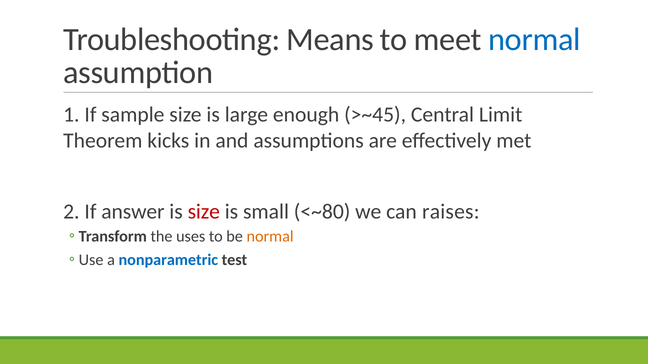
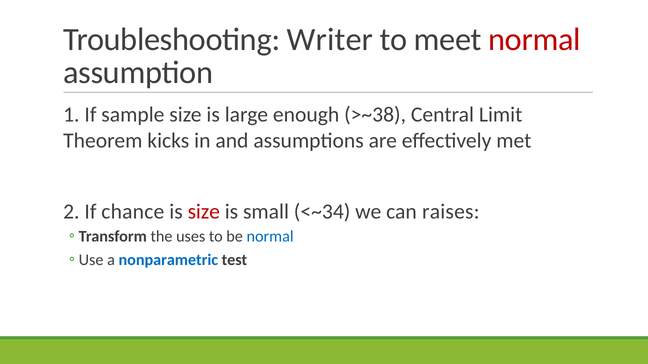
Means: Means -> Writer (330, 40)
normal colour: blue -> red (535, 40)
>~45: >~45 -> >~38 (375, 115)
answer: answer -> chance (133, 212)
<~80: <~80 -> <~34 (322, 212)
normal colour: orange -> blue (270, 237)
